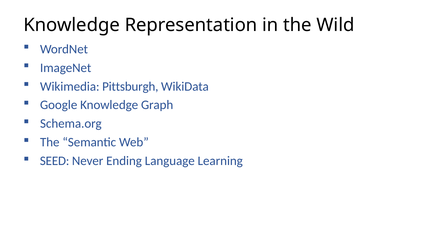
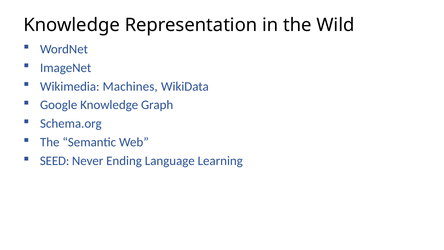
Pittsburgh: Pittsburgh -> Machines (130, 86)
